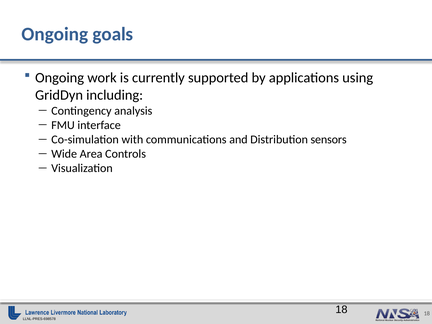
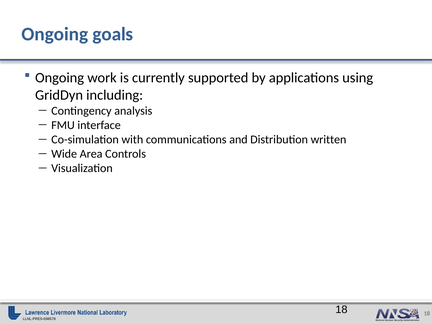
sensors: sensors -> written (329, 140)
